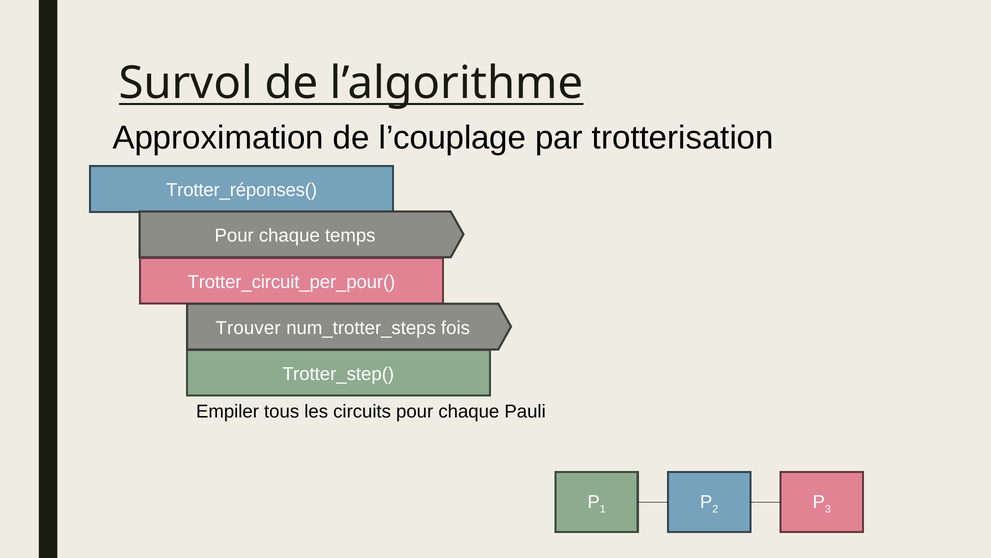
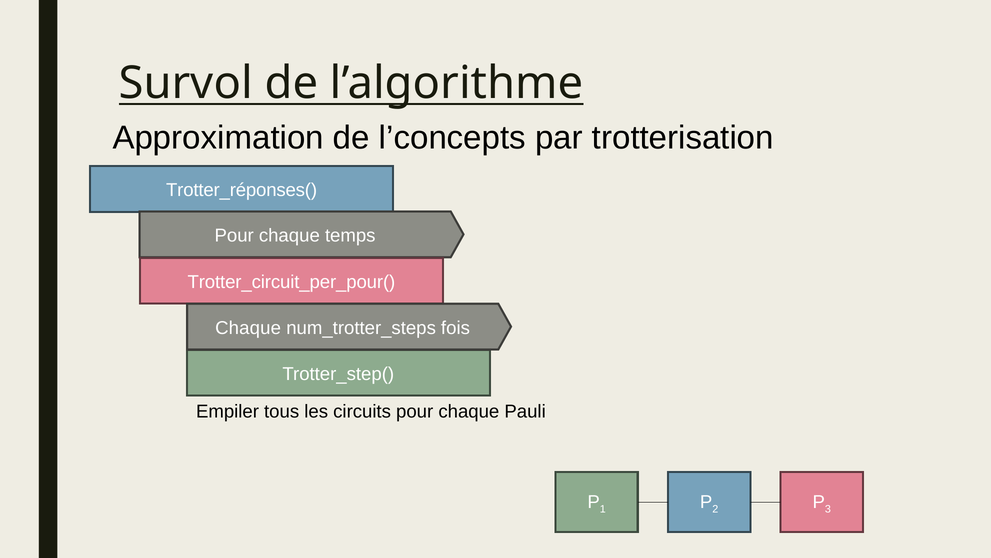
l’couplage: l’couplage -> l’concepts (452, 137)
Trouver: Trouver -> Chaque (248, 328)
